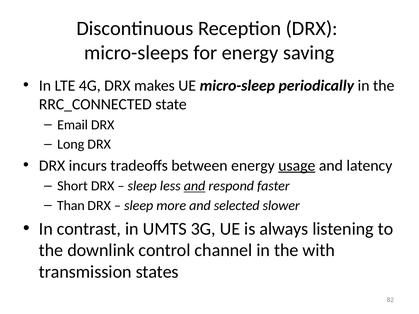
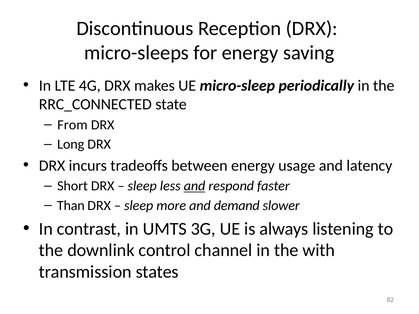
Email: Email -> From (72, 125)
usage underline: present -> none (297, 166)
selected: selected -> demand (237, 206)
